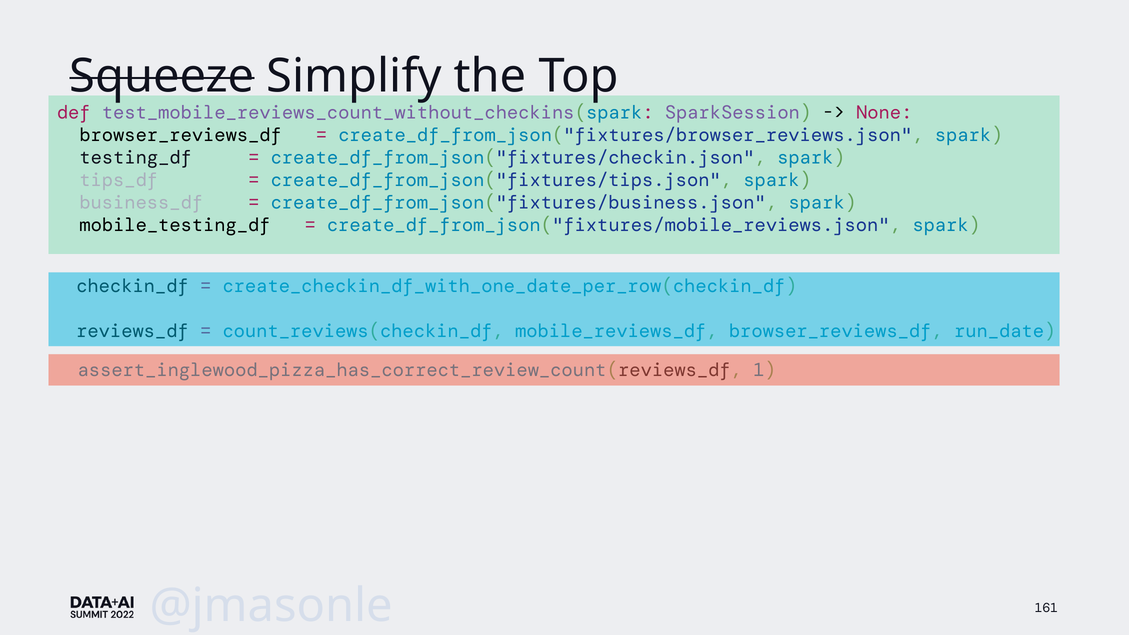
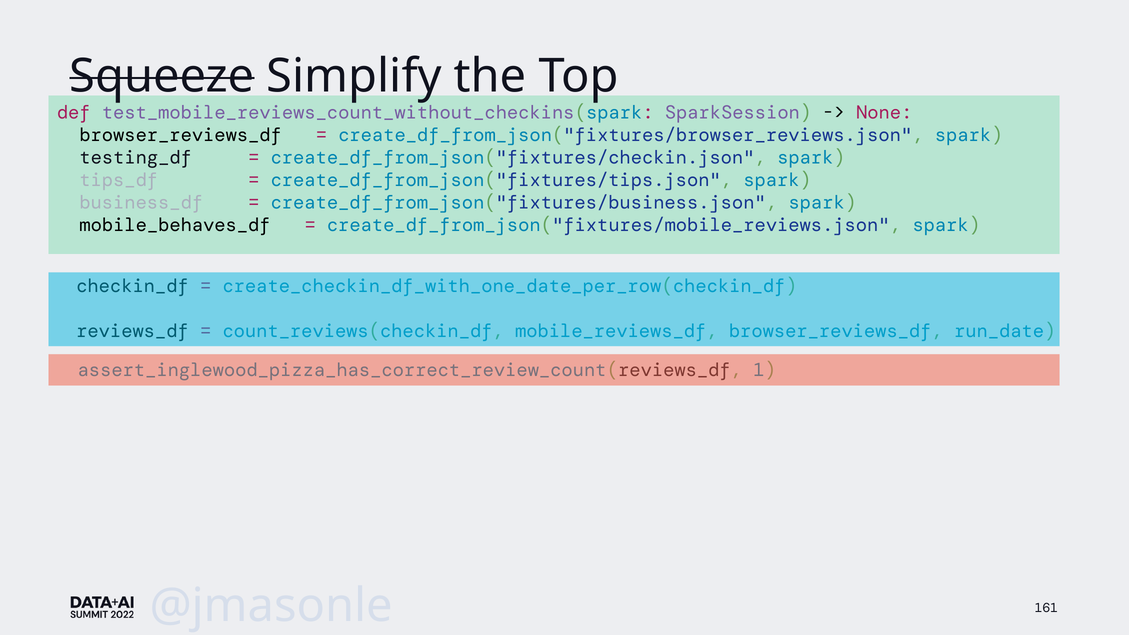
mobile_testing_df: mobile_testing_df -> mobile_behaves_df (175, 225)
